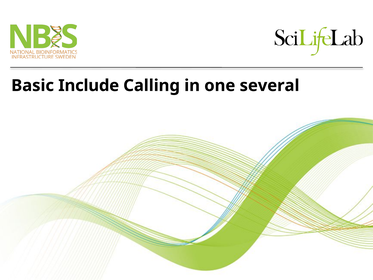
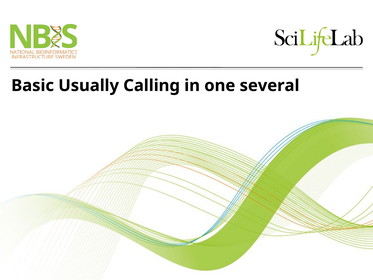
Include: Include -> Usually (89, 85)
